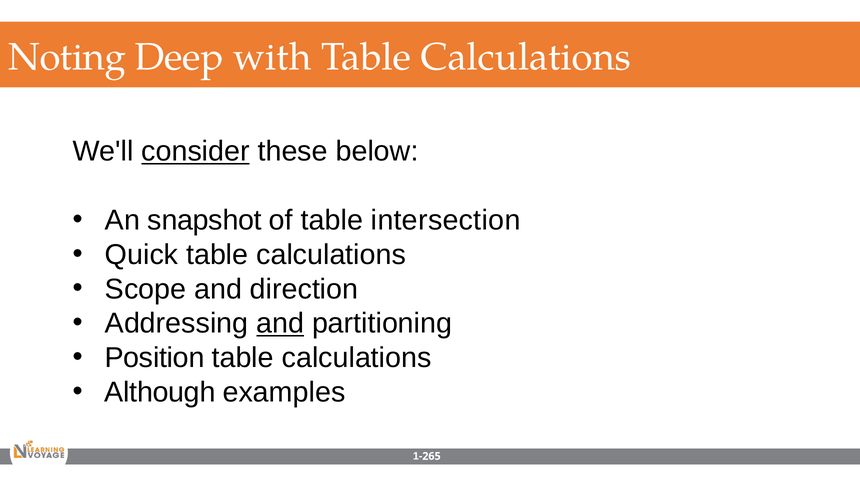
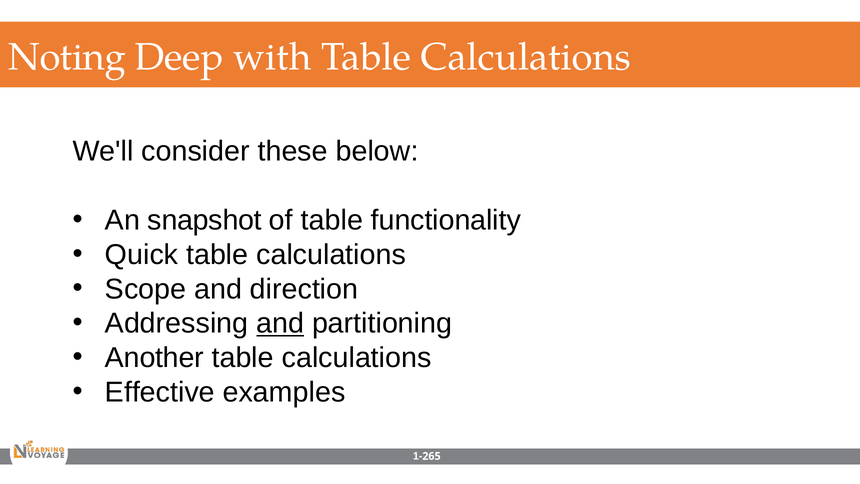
consider underline: present -> none (196, 151)
intersection: intersection -> functionality (446, 220)
Position: Position -> Another (154, 358)
Although: Although -> Effective (160, 392)
